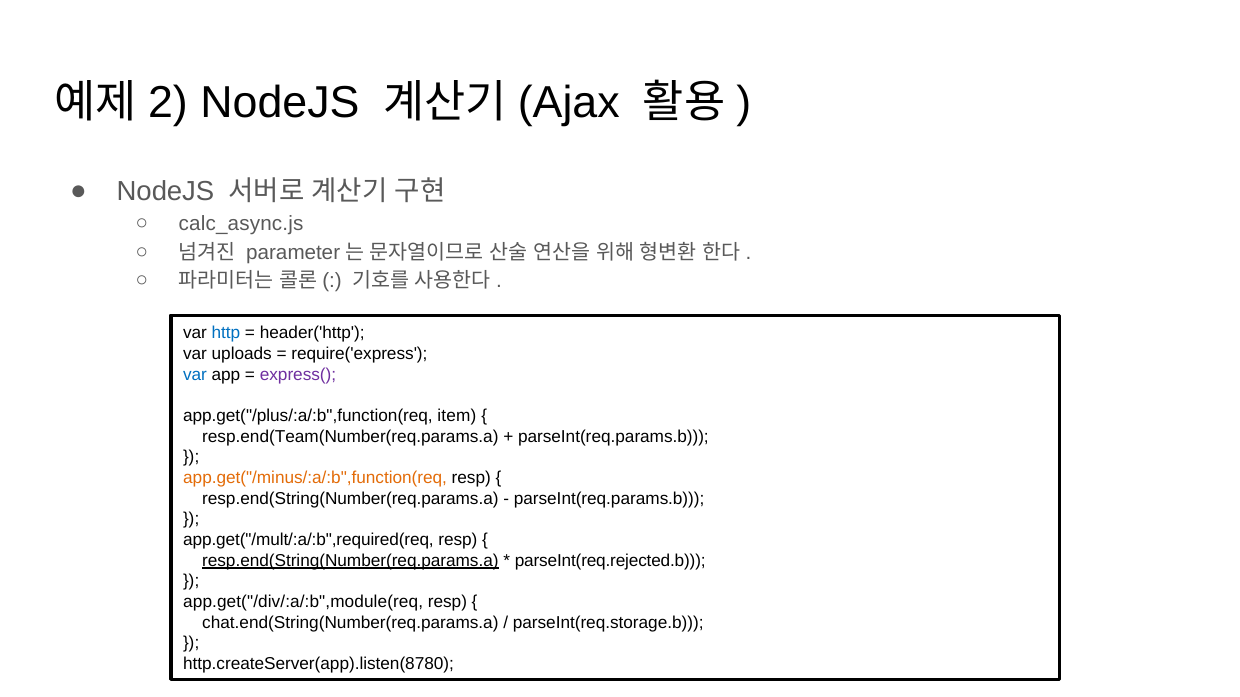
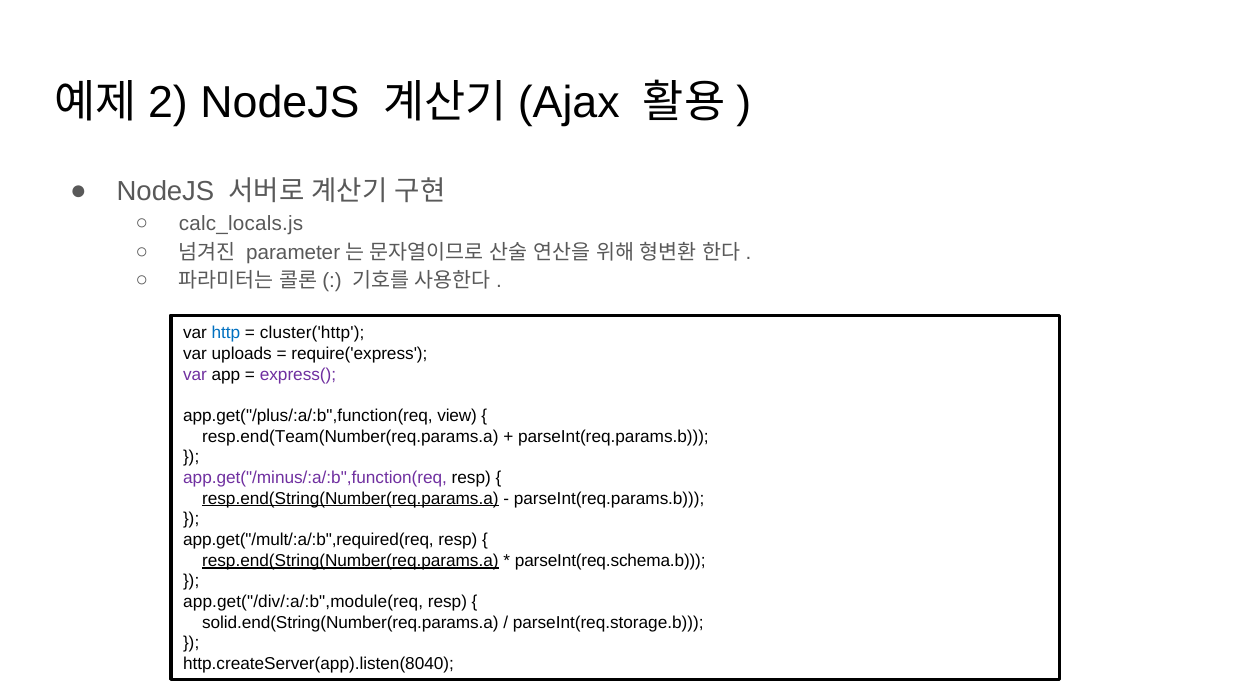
calc_async.js: calc_async.js -> calc_locals.js (241, 224)
header('http: header('http -> cluster('http (312, 333)
var colour: blue -> purple (195, 375)
item: item -> view (457, 416)
app.get("/minus/:a/:b",function(req colour: orange -> purple (315, 478)
resp.end(String(Number(req.params.a underline: none -> present (350, 499)
parseInt(req.rejected.b: parseInt(req.rejected.b -> parseInt(req.schema.b (610, 561)
chat.end(String(Number(req.params.a: chat.end(String(Number(req.params.a -> solid.end(String(Number(req.params.a (350, 623)
http.createServer(app).listen(8780: http.createServer(app).listen(8780 -> http.createServer(app).listen(8040 (319, 664)
